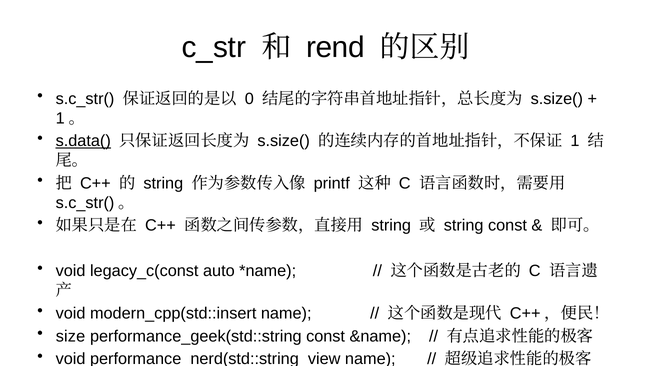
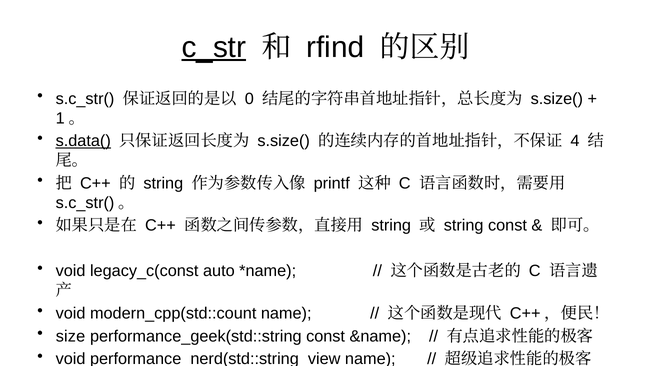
c_str underline: none -> present (214, 47)
rend: rend -> rfind (335, 47)
1: 1 -> 4 (575, 141)
modern_cpp(std::insert: modern_cpp(std::insert -> modern_cpp(std::count (173, 314)
